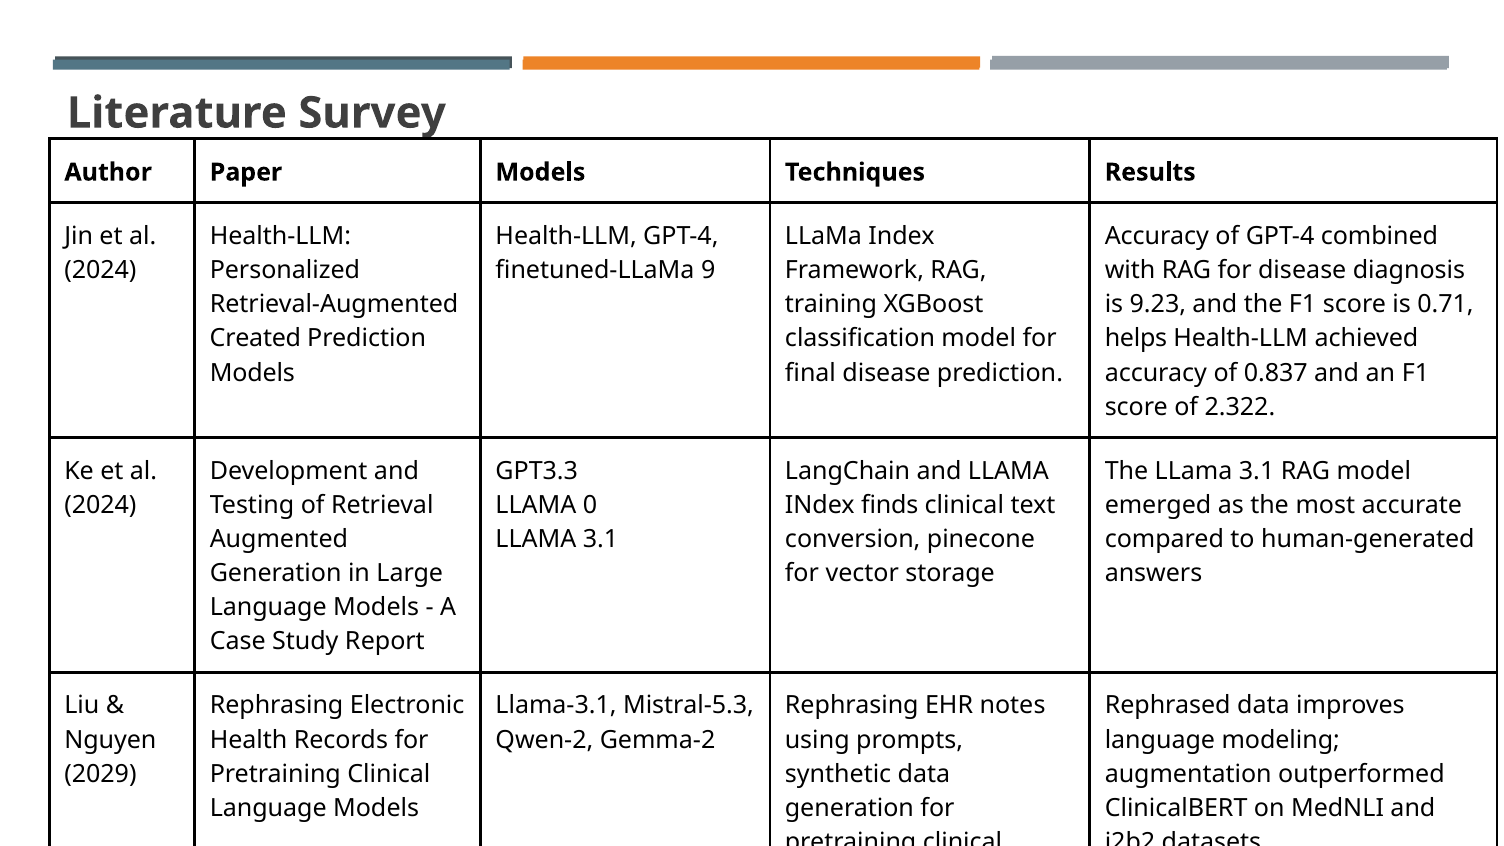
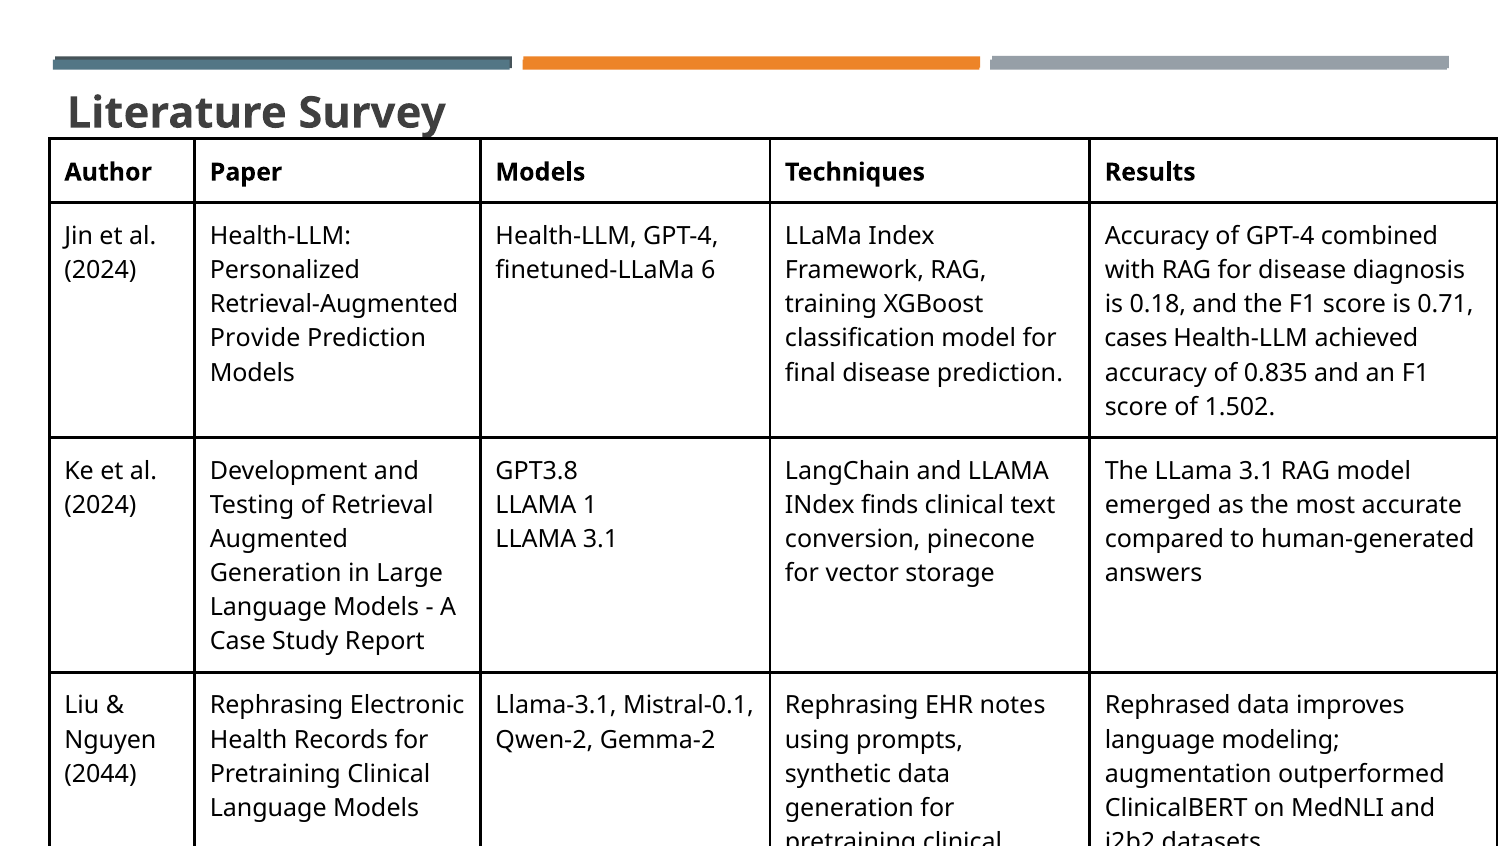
9: 9 -> 6 (708, 271)
9.23: 9.23 -> 0.18 (1158, 305)
Created: Created -> Provide (255, 339)
helps: helps -> cases (1136, 339)
0.837: 0.837 -> 0.835 (1276, 373)
2.322: 2.322 -> 1.502 (1240, 407)
GPT3.3: GPT3.3 -> GPT3.8 (537, 471)
0: 0 -> 1 (590, 505)
Mistral-5.3: Mistral-5.3 -> Mistral-0.1 (688, 706)
2029: 2029 -> 2044 (100, 774)
